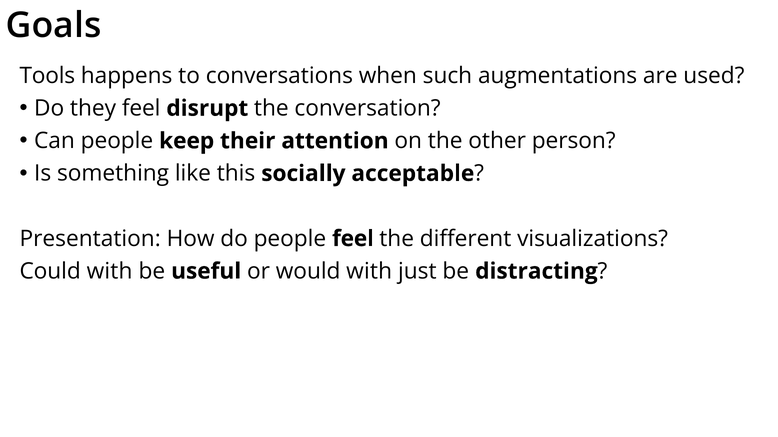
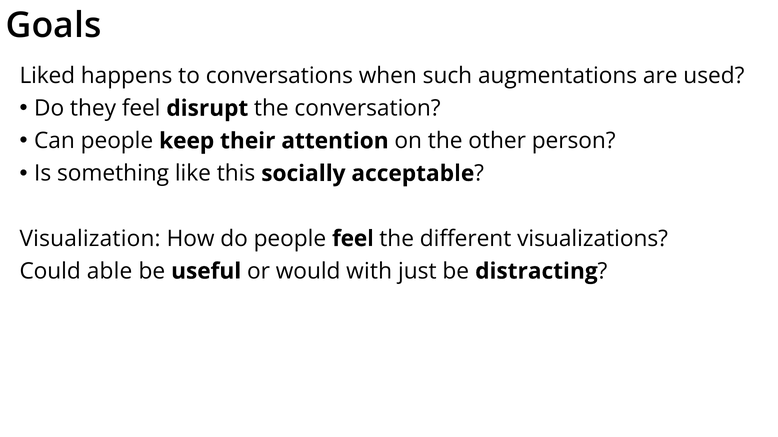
Tools: Tools -> Liked (47, 76)
Presentation: Presentation -> Visualization (90, 239)
Could with: with -> able (110, 272)
